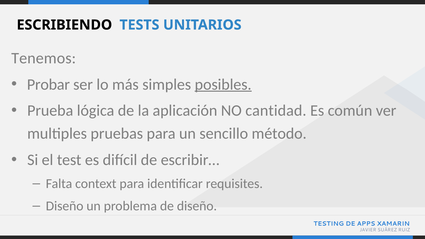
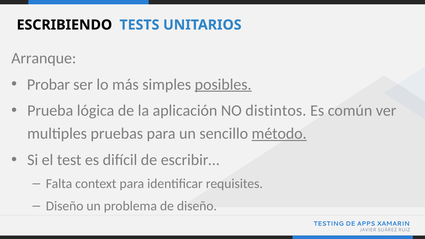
Tenemos: Tenemos -> Arranque (44, 58)
cantidad: cantidad -> distintos (276, 111)
método underline: none -> present (279, 134)
